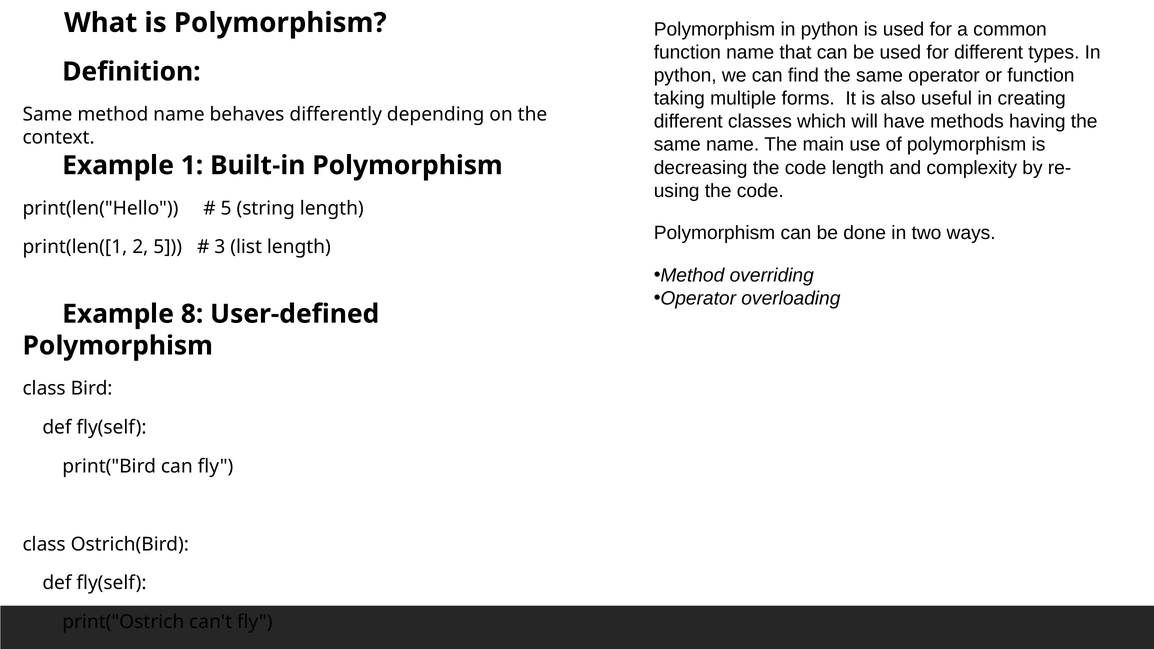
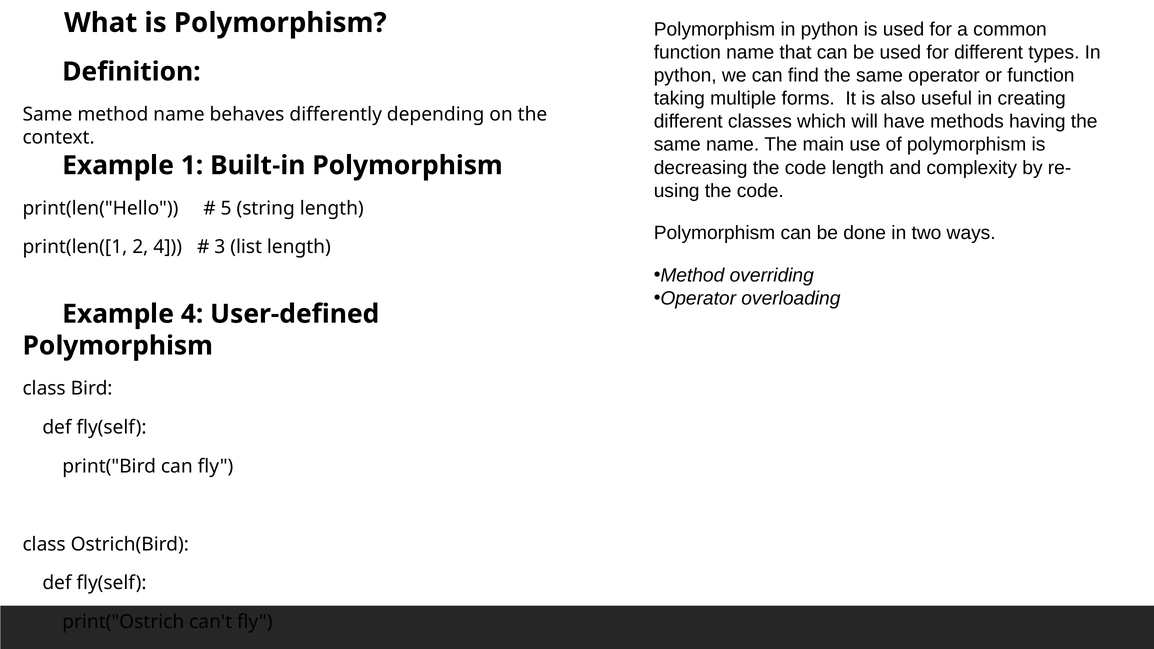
2 5: 5 -> 4 (168, 247)
Example 8: 8 -> 4 (192, 314)
